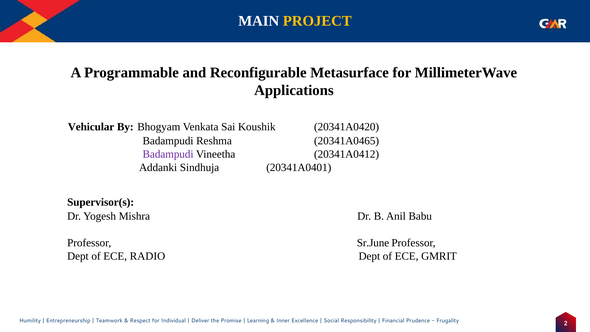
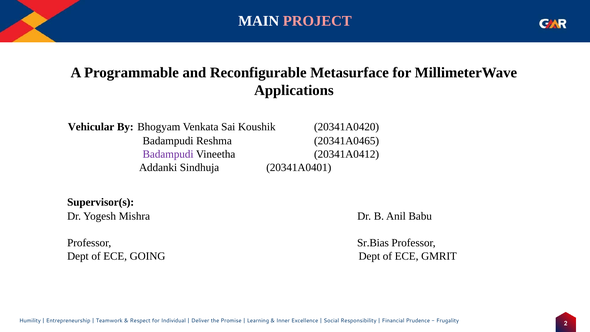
PROJECT colour: yellow -> pink (317, 21)
Sr.June: Sr.June -> Sr.Bias (373, 243)
RADIO: RADIO -> GOING (148, 256)
